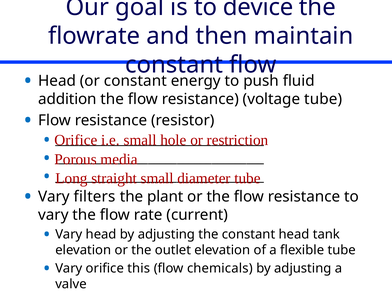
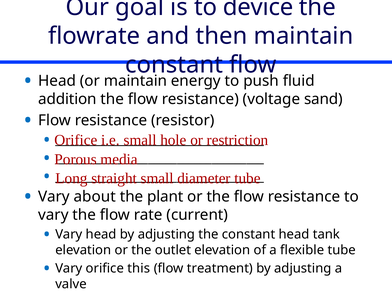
or constant: constant -> maintain (135, 81)
voltage tube: tube -> sand (323, 99)
filters: filters -> about (95, 197)
chemicals: chemicals -> treatment (220, 268)
